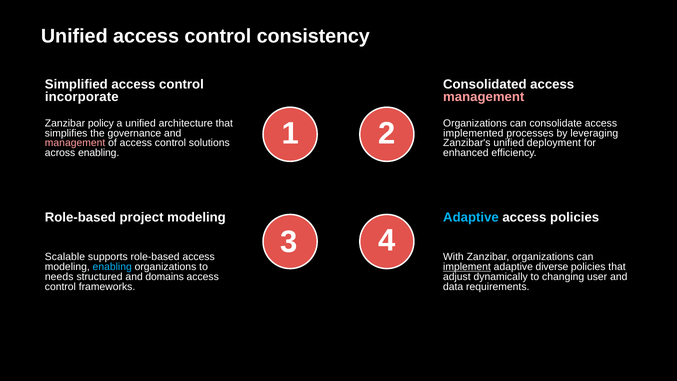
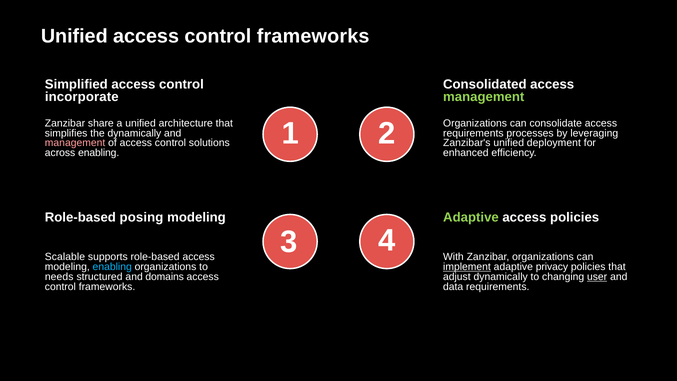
Unified access control consistency: consistency -> frameworks (313, 36)
management colour: pink -> light green (484, 97)
policy: policy -> share (101, 123)
the governance: governance -> dynamically (134, 133)
implemented: implemented -> requirements (473, 133)
project: project -> posing (141, 217)
Adaptive colour: light blue -> light green (471, 217)
diverse: diverse -> privacy (552, 267)
user underline: none -> present (597, 277)
